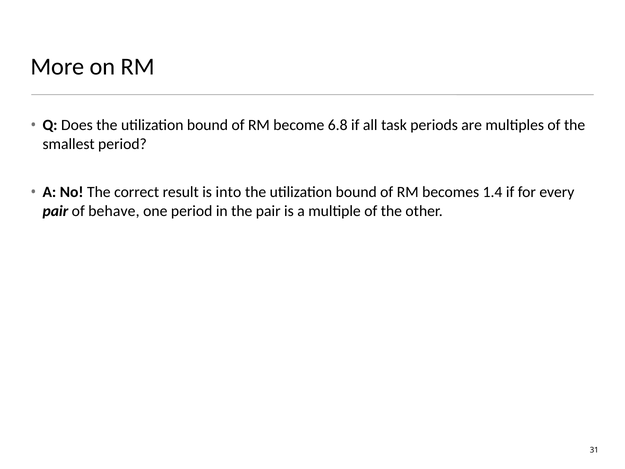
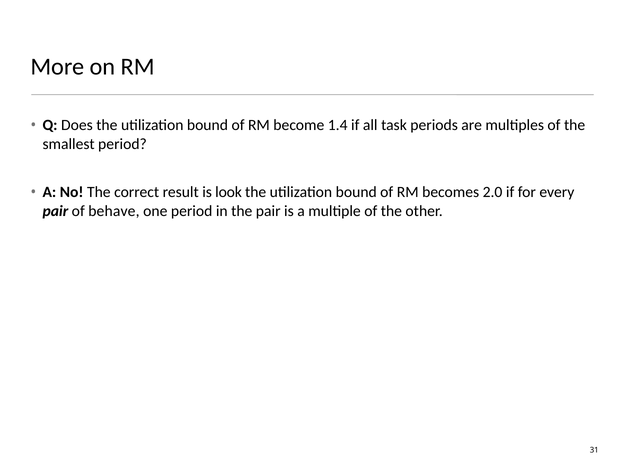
6.8: 6.8 -> 1.4 (338, 125)
into: into -> look (229, 192)
1.4: 1.4 -> 2.0 (493, 192)
